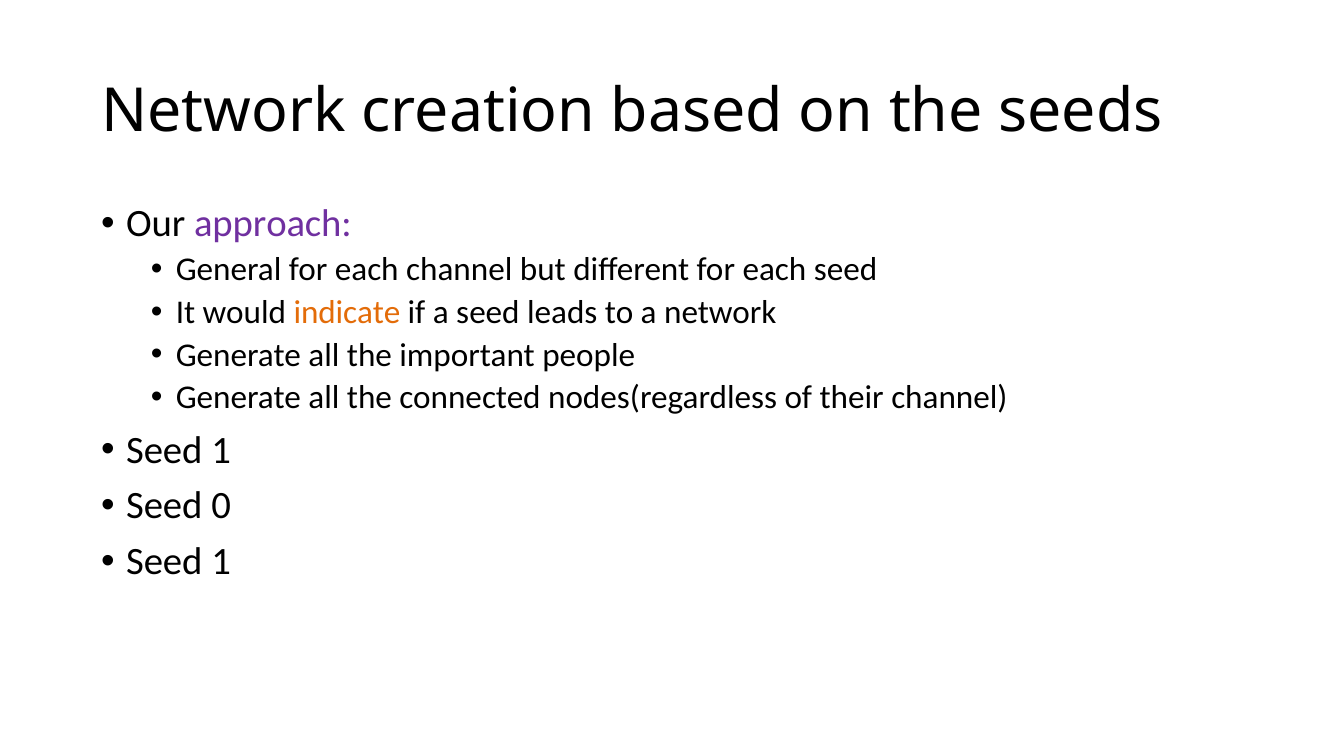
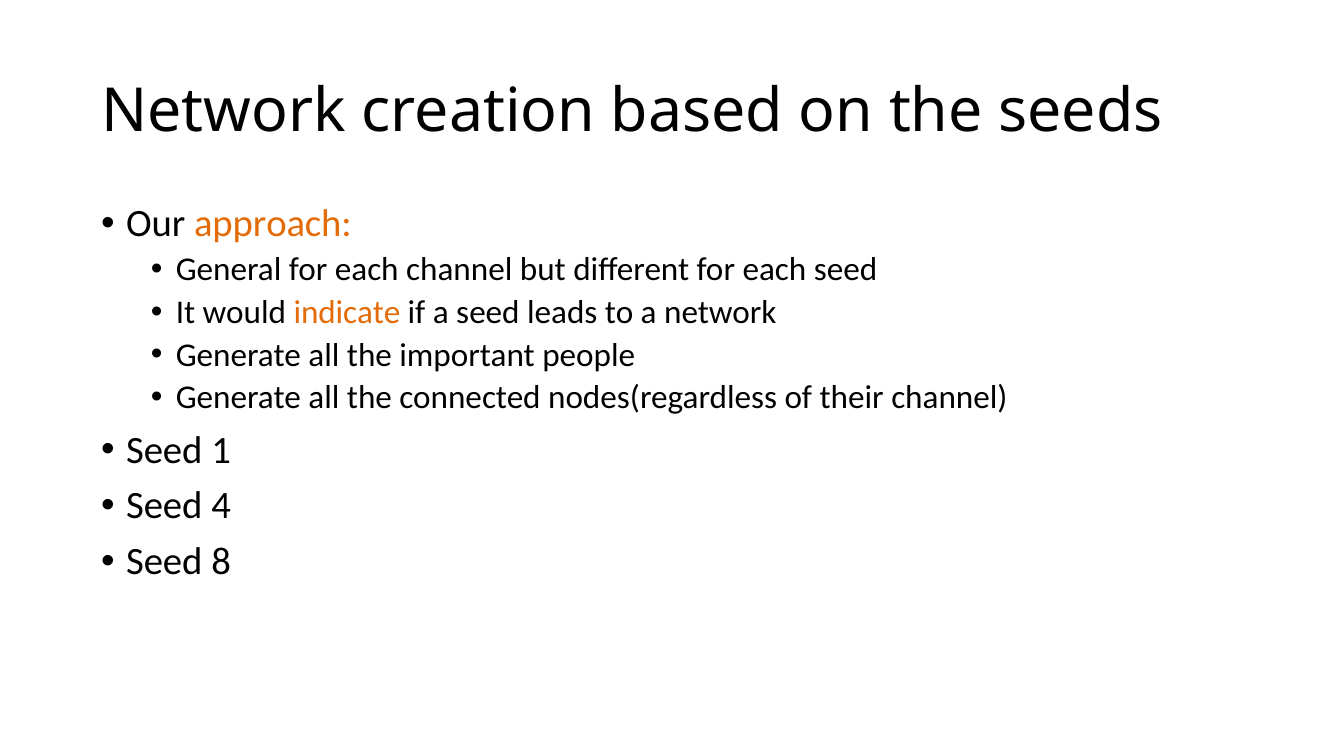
approach colour: purple -> orange (273, 224)
0: 0 -> 4 (221, 506)
1: 1 -> 8 (221, 562)
